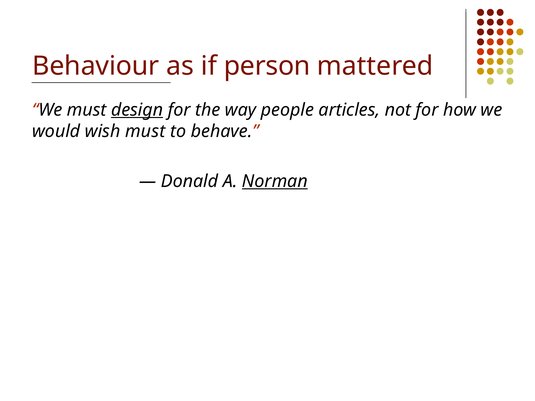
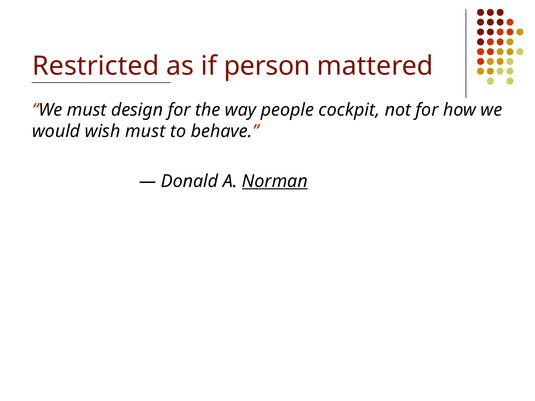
Behaviour: Behaviour -> Restricted (96, 66)
design underline: present -> none (137, 110)
articles: articles -> cockpit (349, 110)
